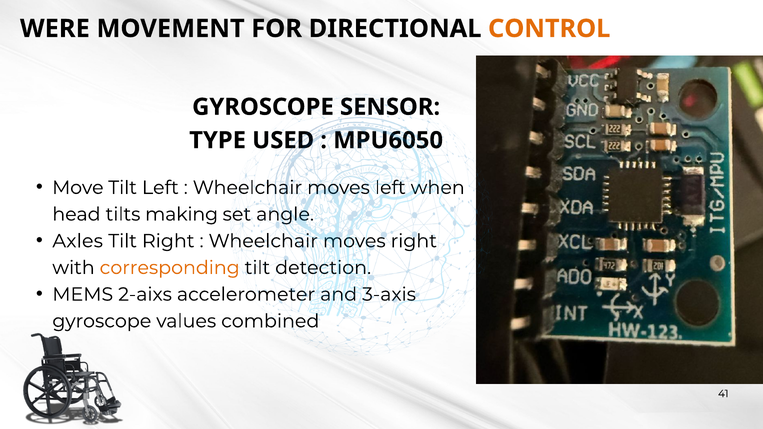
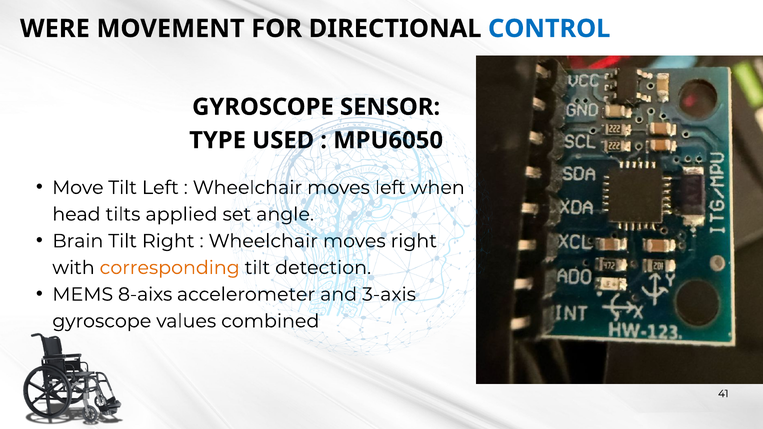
CONTROL colour: orange -> blue (549, 29)
making: making -> applied (181, 214)
Axles: Axles -> Brain (78, 241)
2-aixs: 2-aixs -> 8-aixs (145, 295)
